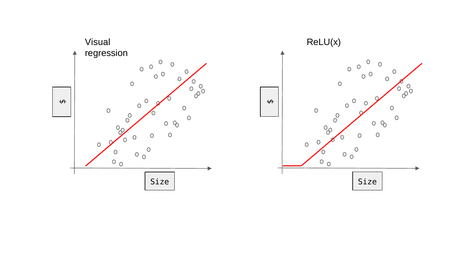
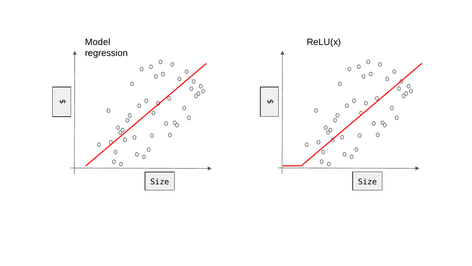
Visual: Visual -> Model (98, 42)
